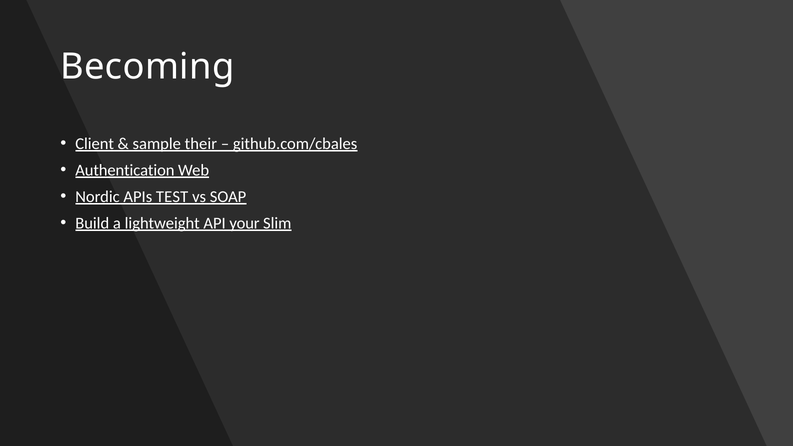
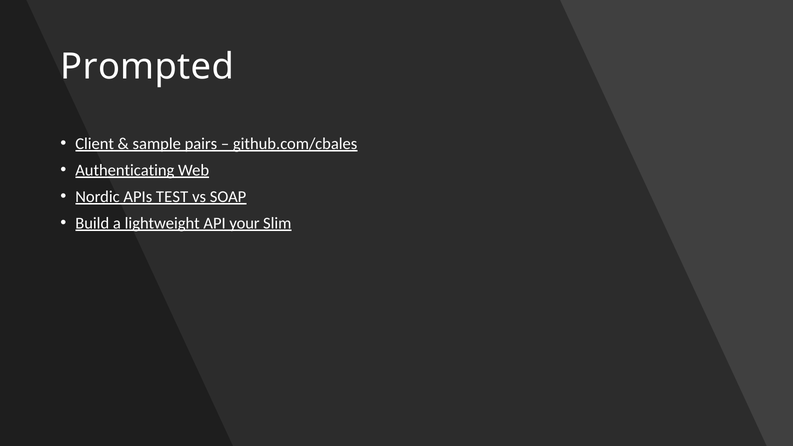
Becoming: Becoming -> Prompted (147, 67)
their: their -> pairs (201, 144)
Authentication: Authentication -> Authenticating (125, 170)
